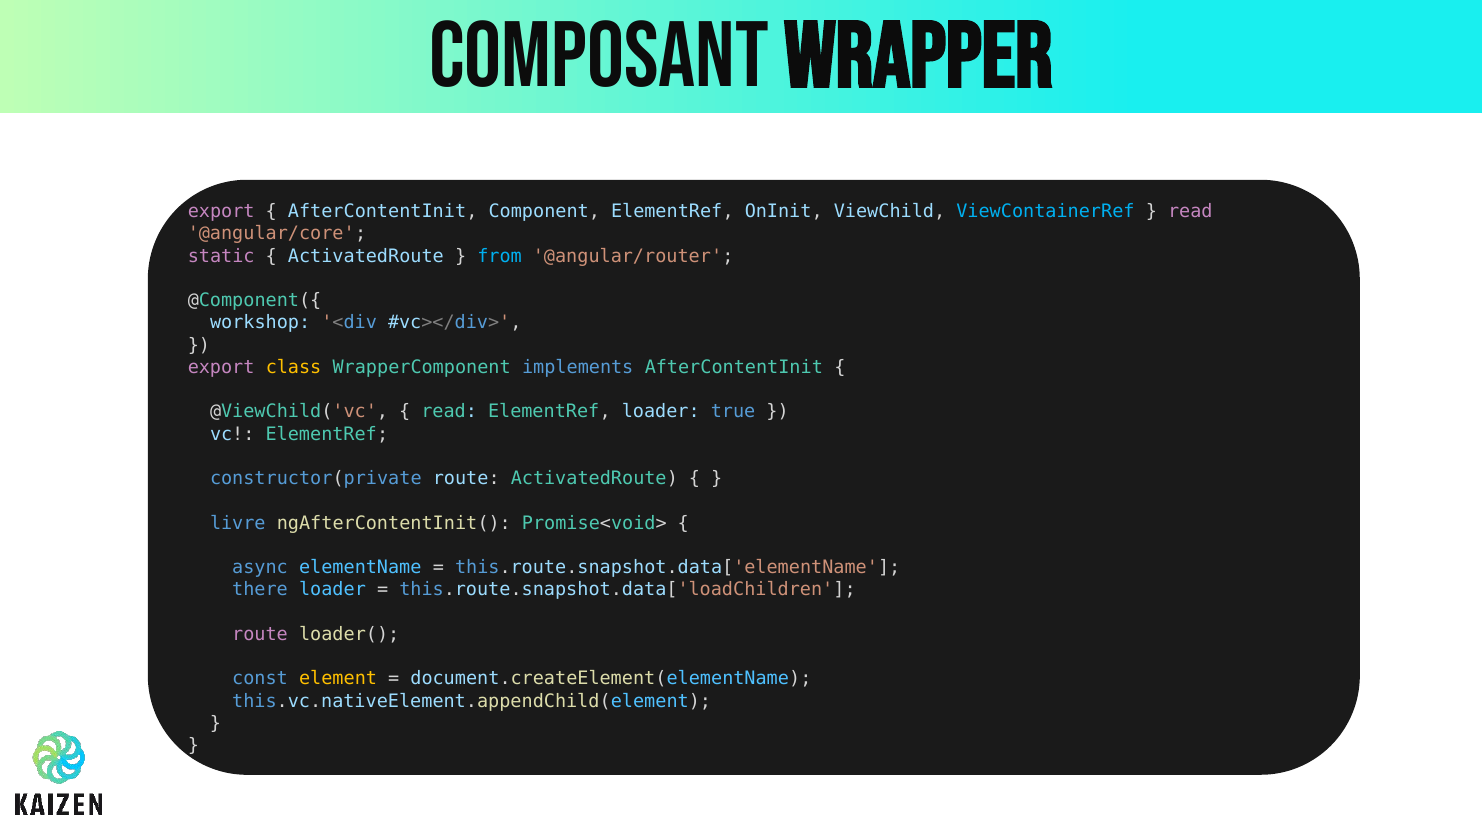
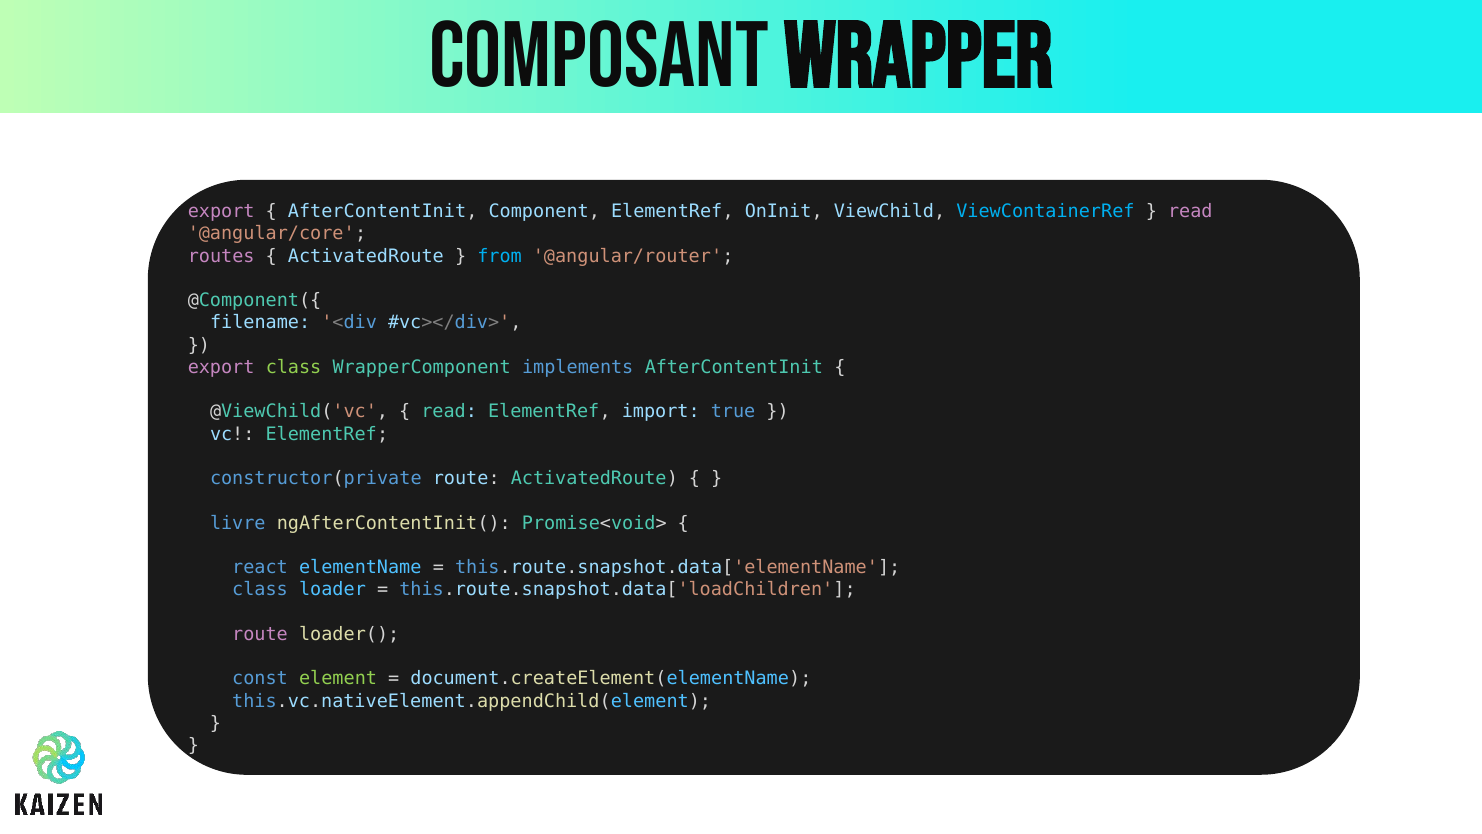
static: static -> routes (221, 256)
workshop: workshop -> filename (260, 323)
class colour: yellow -> light green (294, 367)
ElementRef loader: loader -> import (661, 412)
async: async -> react (260, 567)
there: there -> class (260, 589)
element colour: yellow -> light green (338, 678)
